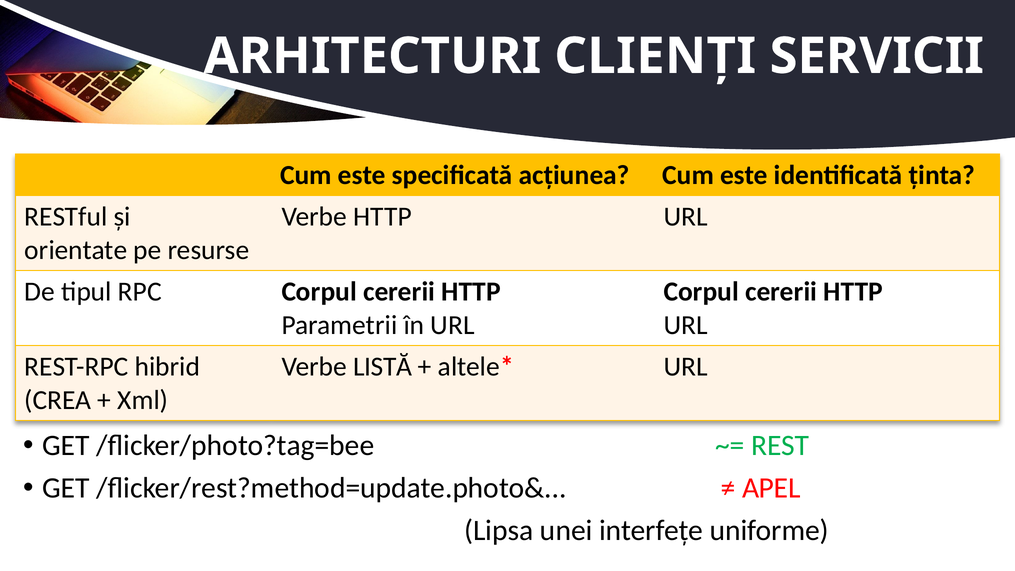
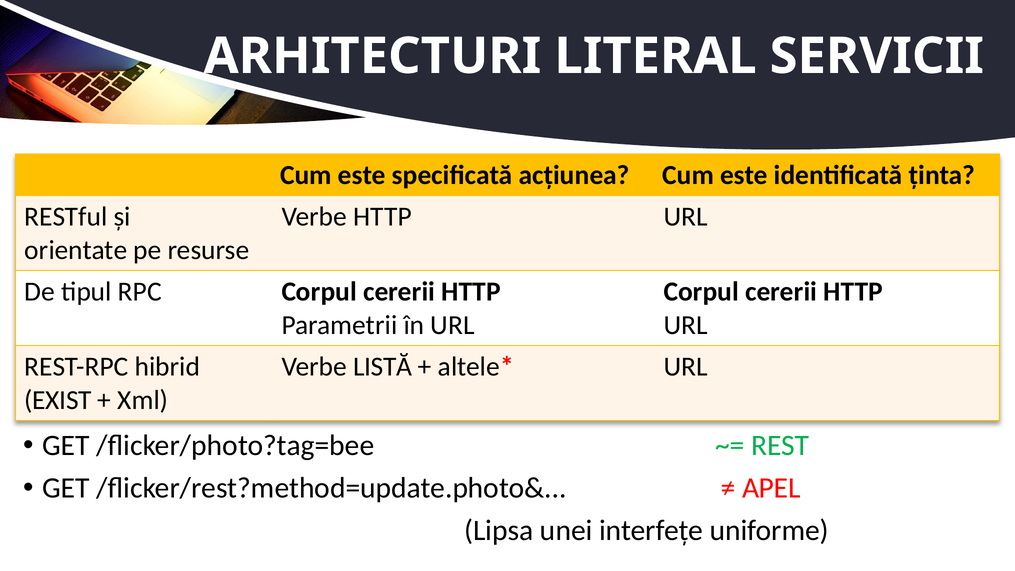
CLIENȚI: CLIENȚI -> LITERAL (655, 56)
CREA: CREA -> EXIST (58, 400)
